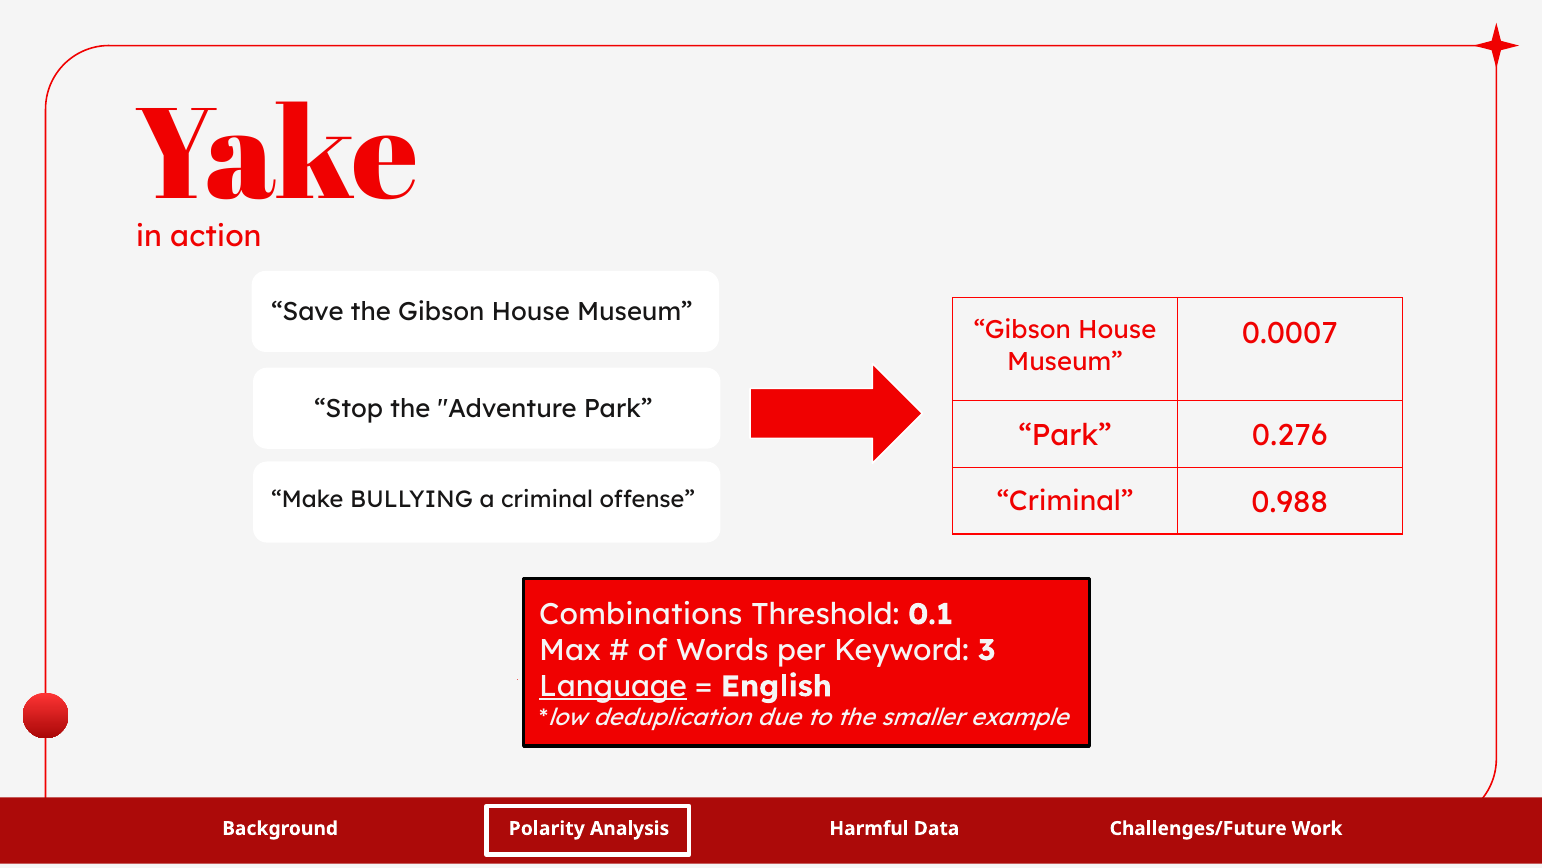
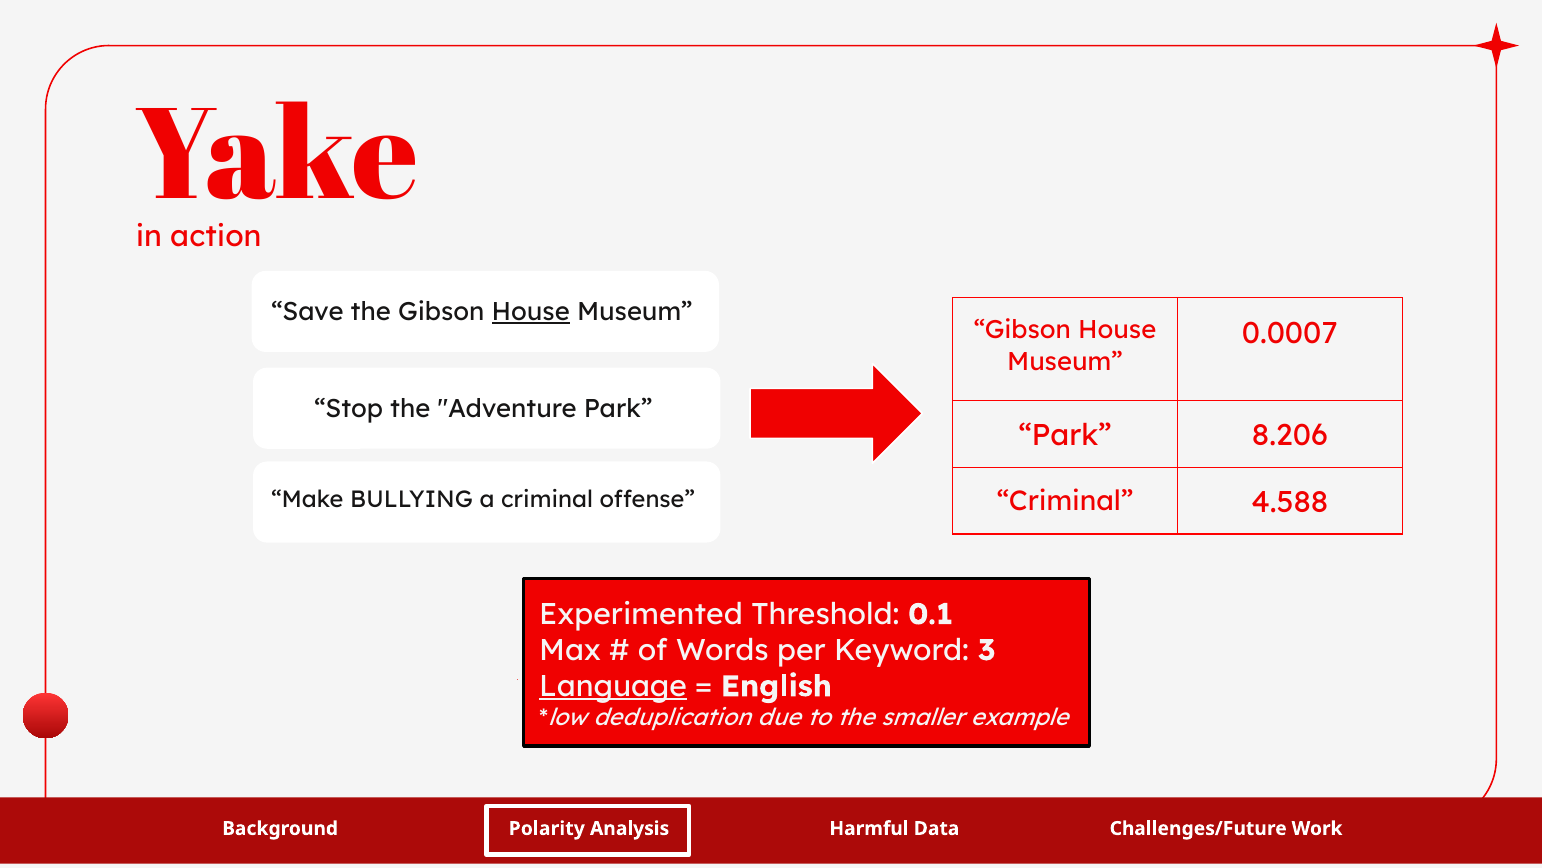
House underline: none -> present (531, 312)
0.276: 0.276 -> 8.206 (1290, 436)
0.988: 0.988 -> 4.588 (1290, 503)
Combinations: Combinations -> Experimented (641, 614)
